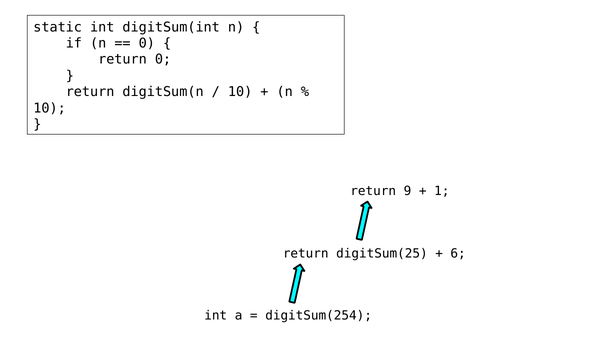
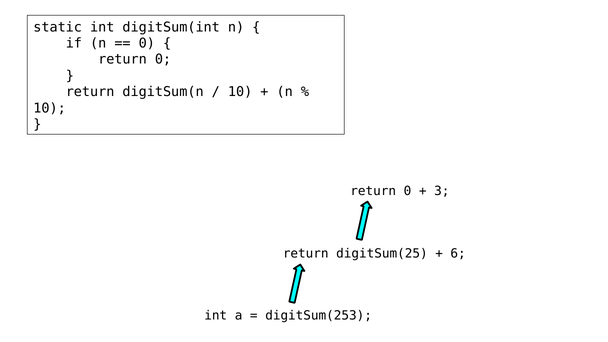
9: 9 -> 0 (407, 191)
1: 1 -> 3 (442, 191)
digitSum(254: digitSum(254 -> digitSum(253 (319, 315)
